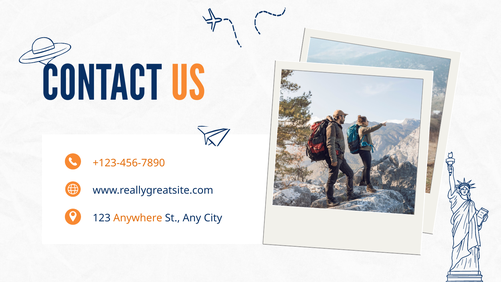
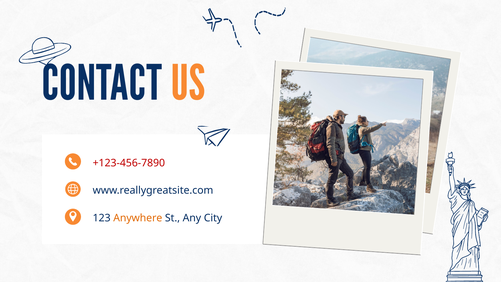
+123-456-7890 colour: orange -> red (129, 163)
